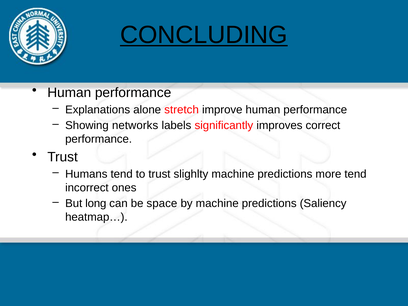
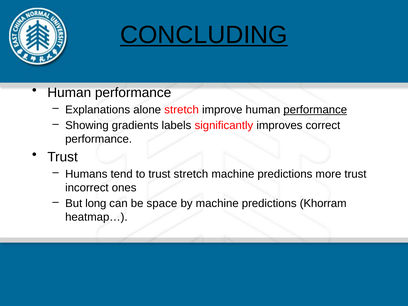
performance underline: none -> present (315, 110)
networks: networks -> gradients (135, 126)
trust slighlty: slighlty -> stretch (191, 174)
more tend: tend -> trust (356, 174)
Saliency: Saliency -> Khorram (323, 204)
